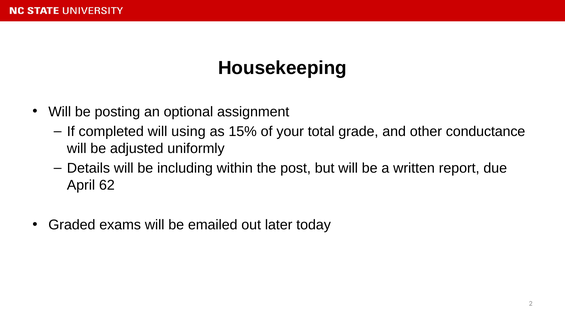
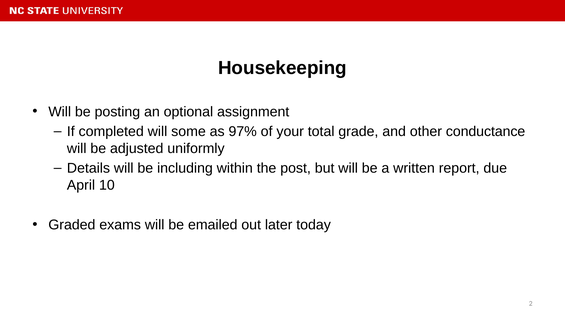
using: using -> some (189, 131)
15%: 15% -> 97% (243, 131)
62: 62 -> 10 (107, 185)
